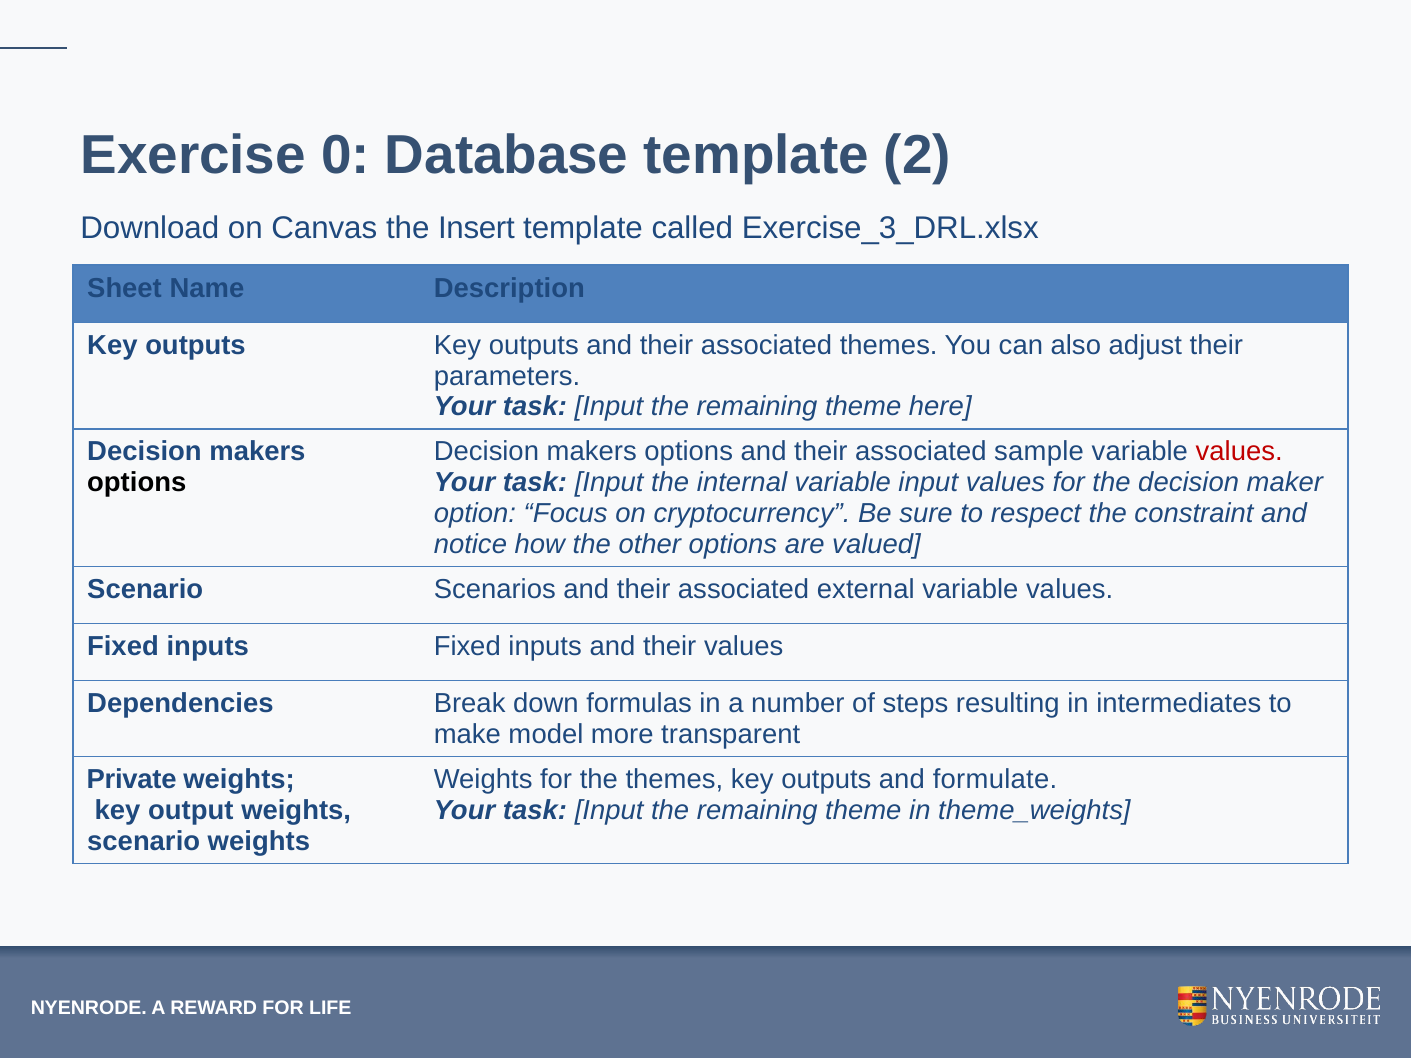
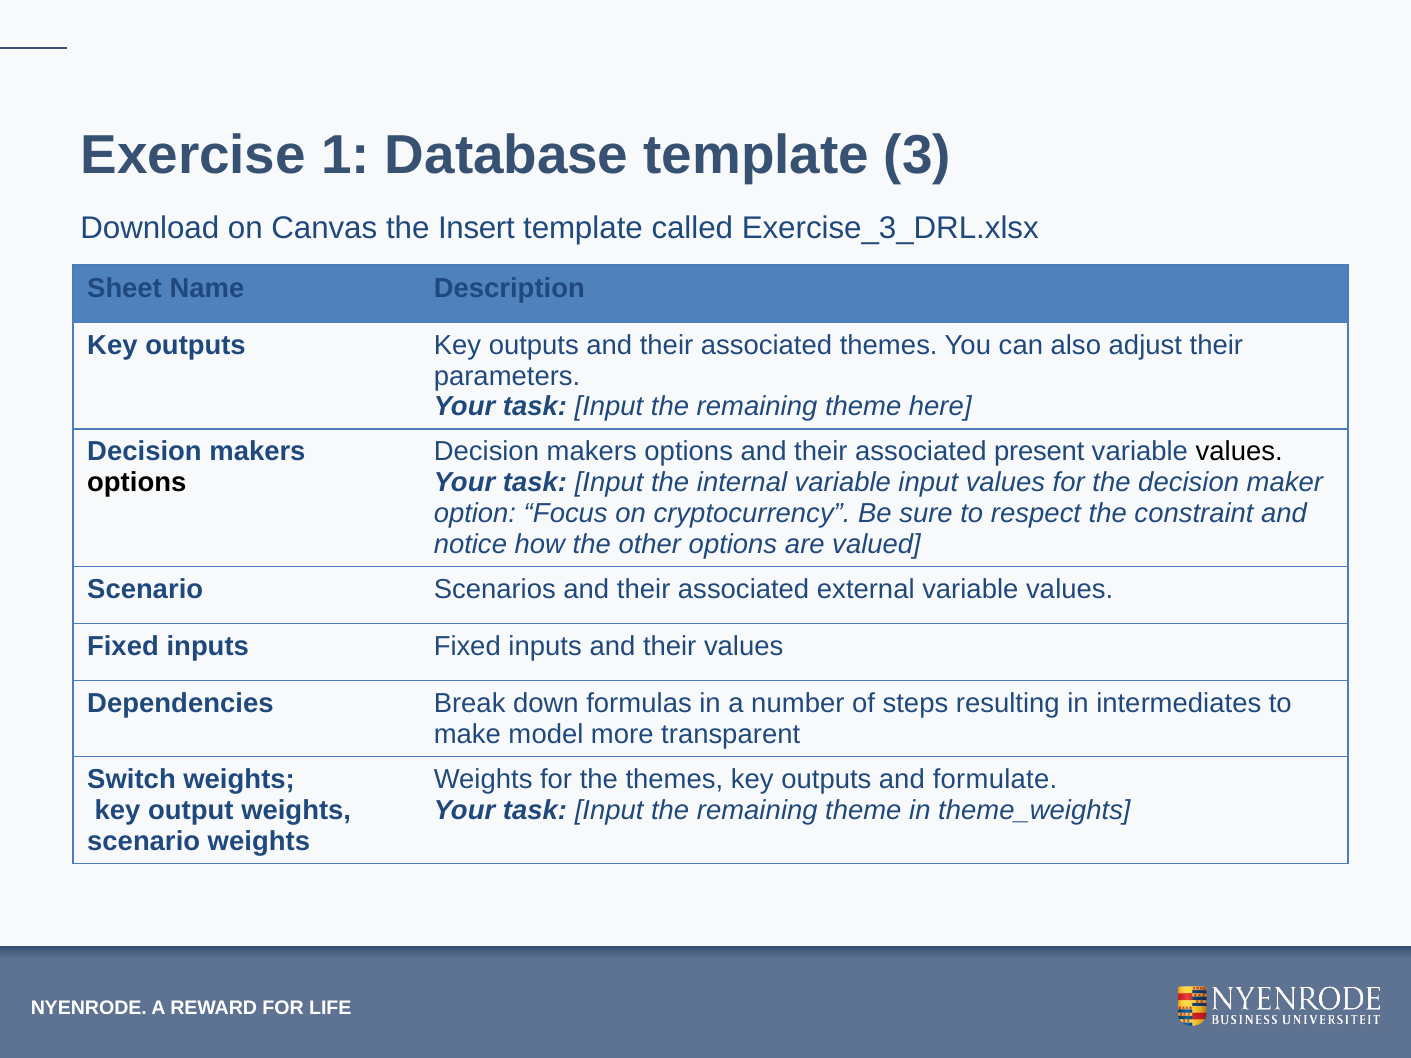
0: 0 -> 1 (346, 156)
2: 2 -> 3 (917, 156)
sample: sample -> present (1039, 452)
values colour: red -> black (1239, 452)
Private: Private -> Switch (131, 780)
